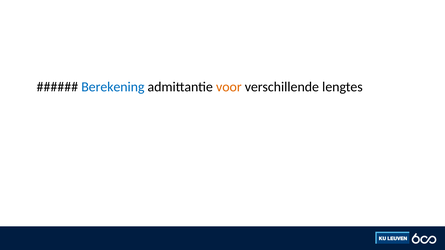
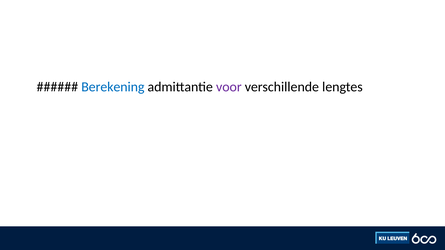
voor colour: orange -> purple (229, 87)
